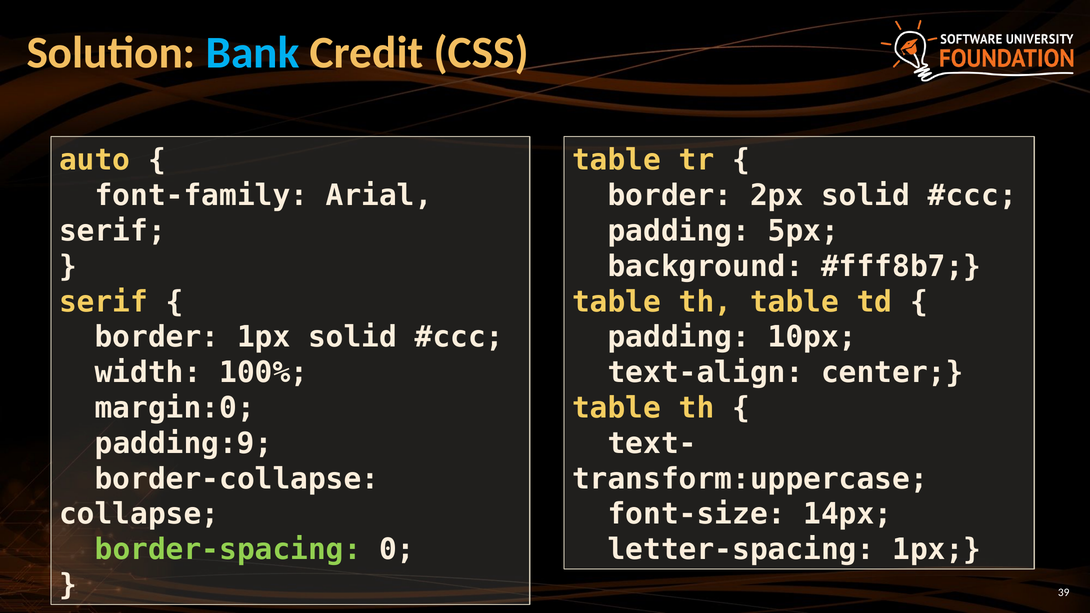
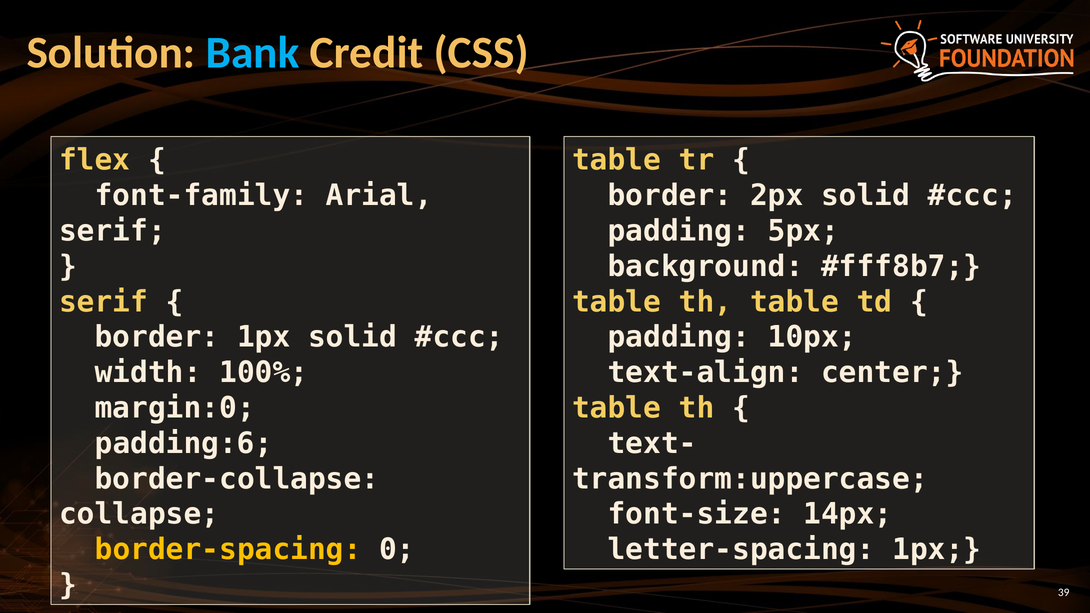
auto: auto -> flex (95, 160)
padding:9: padding:9 -> padding:6 (184, 444)
border-spacing colour: light green -> yellow (228, 550)
